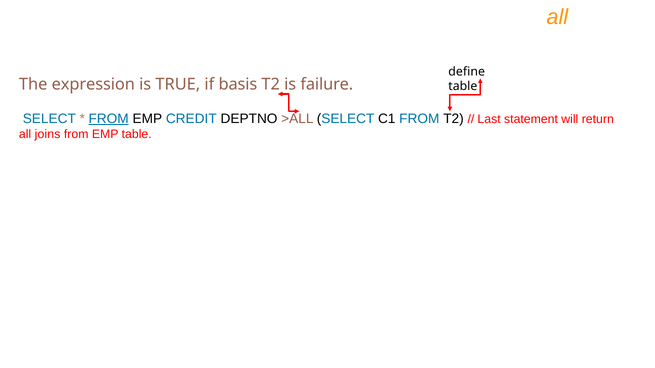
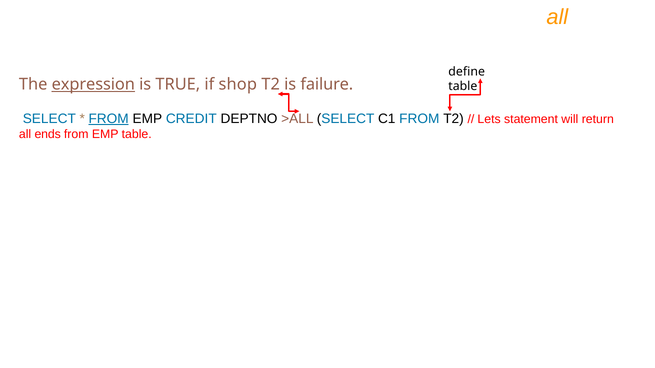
expression underline: none -> present (93, 84)
basis: basis -> shop (238, 84)
Last: Last -> Lets (489, 119)
joins: joins -> ends (48, 134)
